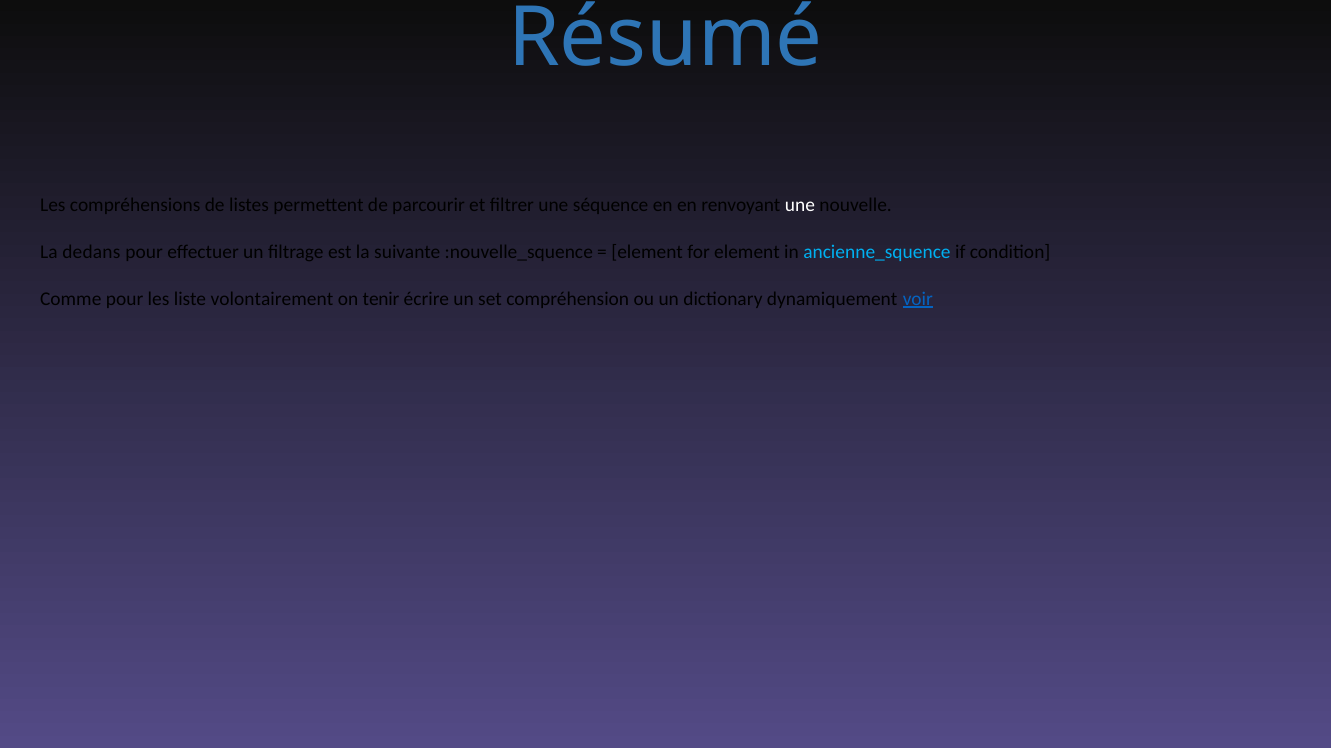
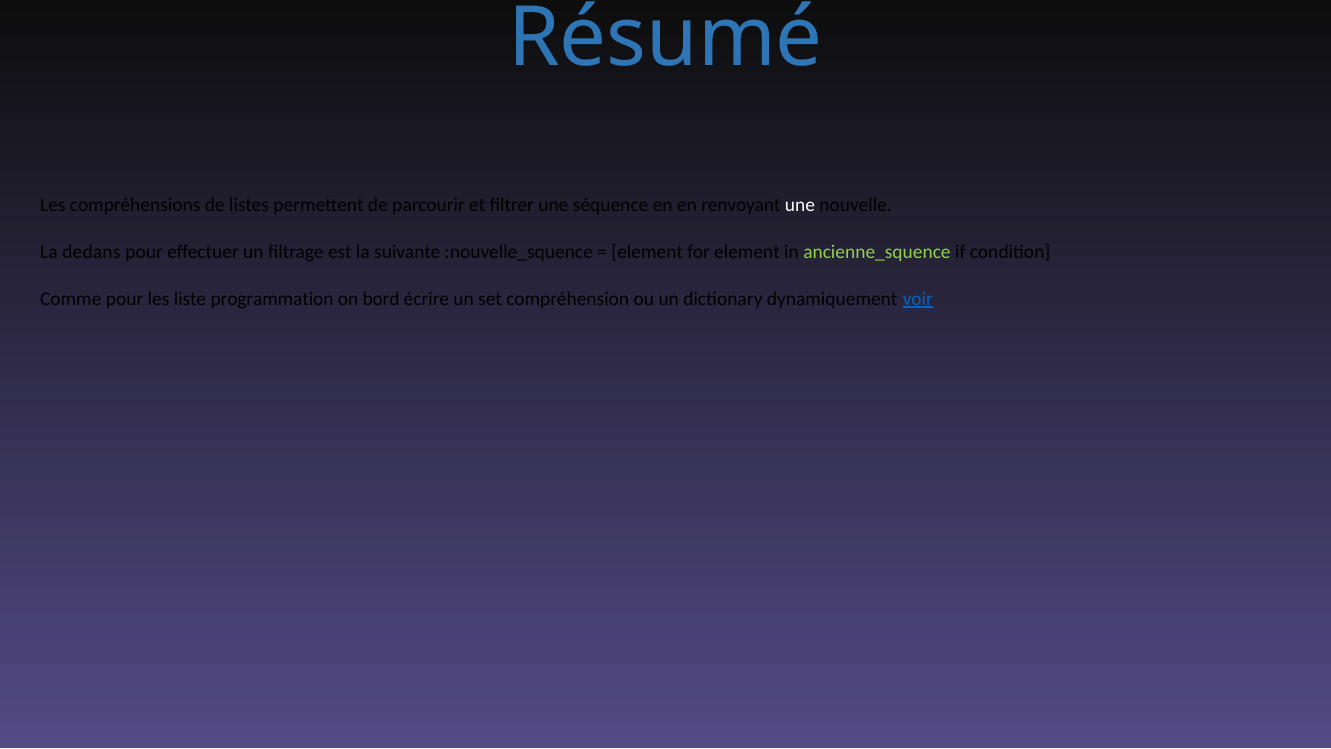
ancienne_squence colour: light blue -> light green (877, 252)
volontairement: volontairement -> programmation (272, 299)
tenir: tenir -> bord (381, 299)
